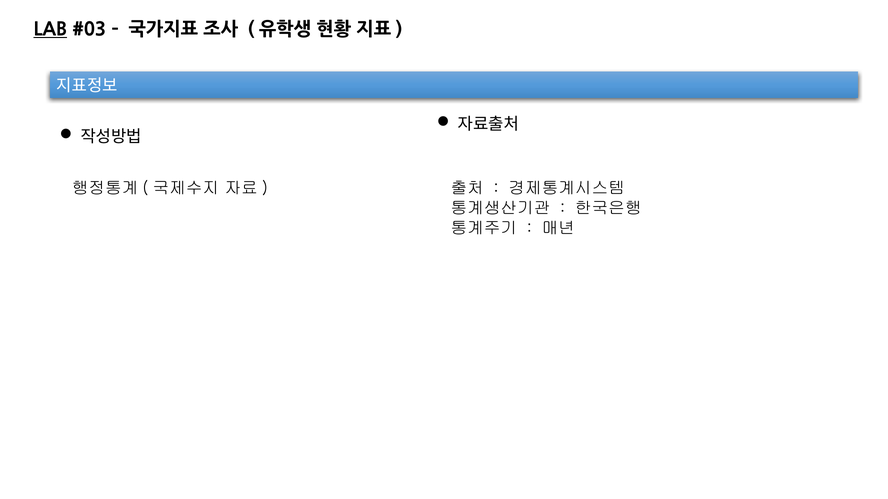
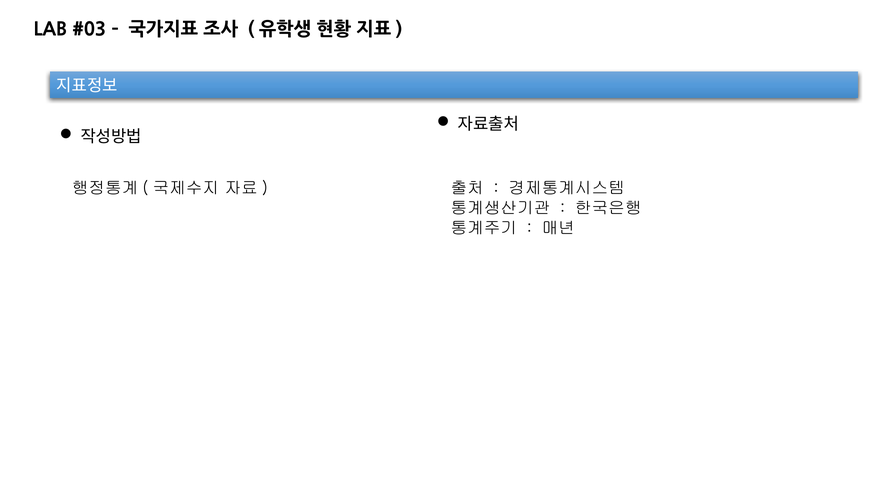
LAB underline: present -> none (50, 29)
